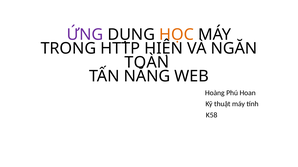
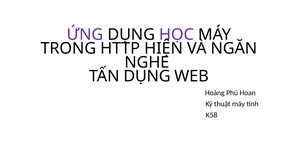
HỌC colour: orange -> purple (177, 35)
TOÀN: TOÀN -> NGHE (147, 63)
TẤN NĂNG: NĂNG -> DỤNG (147, 77)
